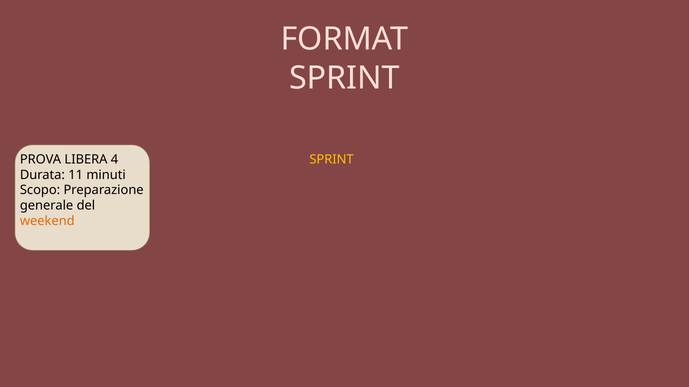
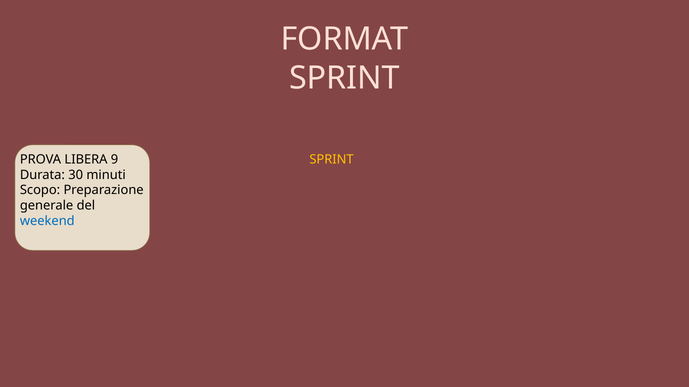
4: 4 -> 9 (115, 160)
Durata 11: 11 -> 30 (76, 175)
weekend colour: orange -> blue (47, 222)
